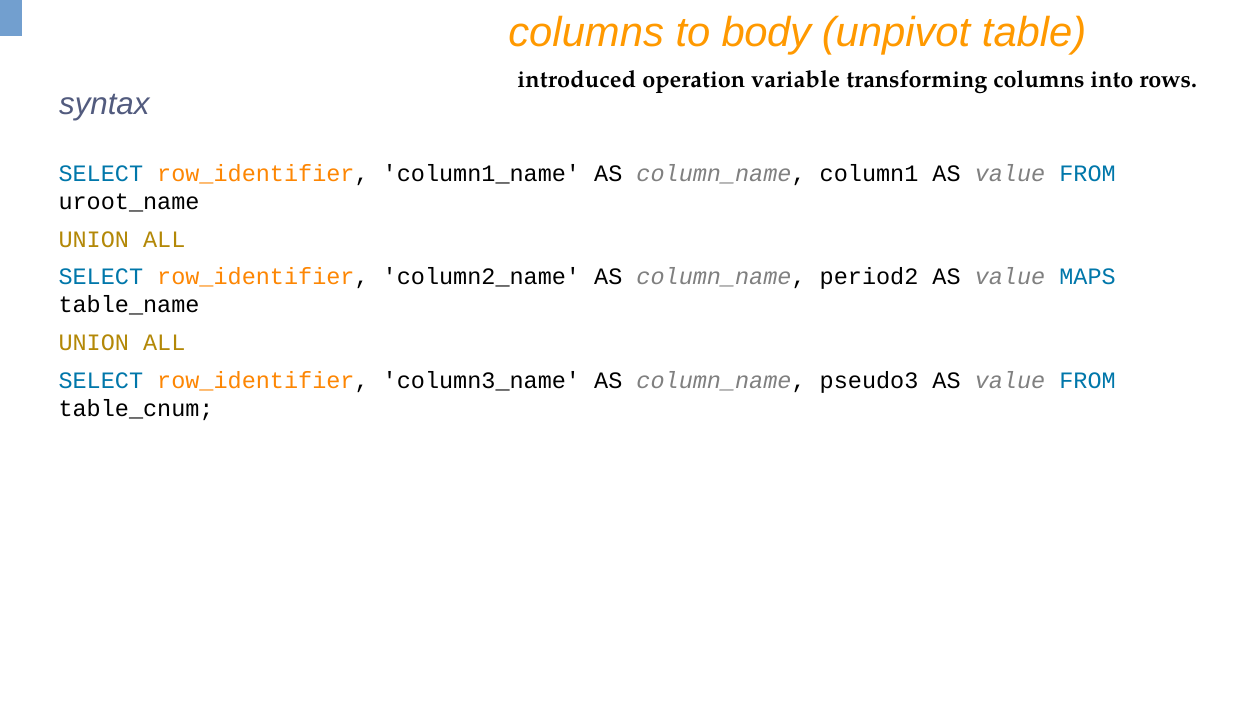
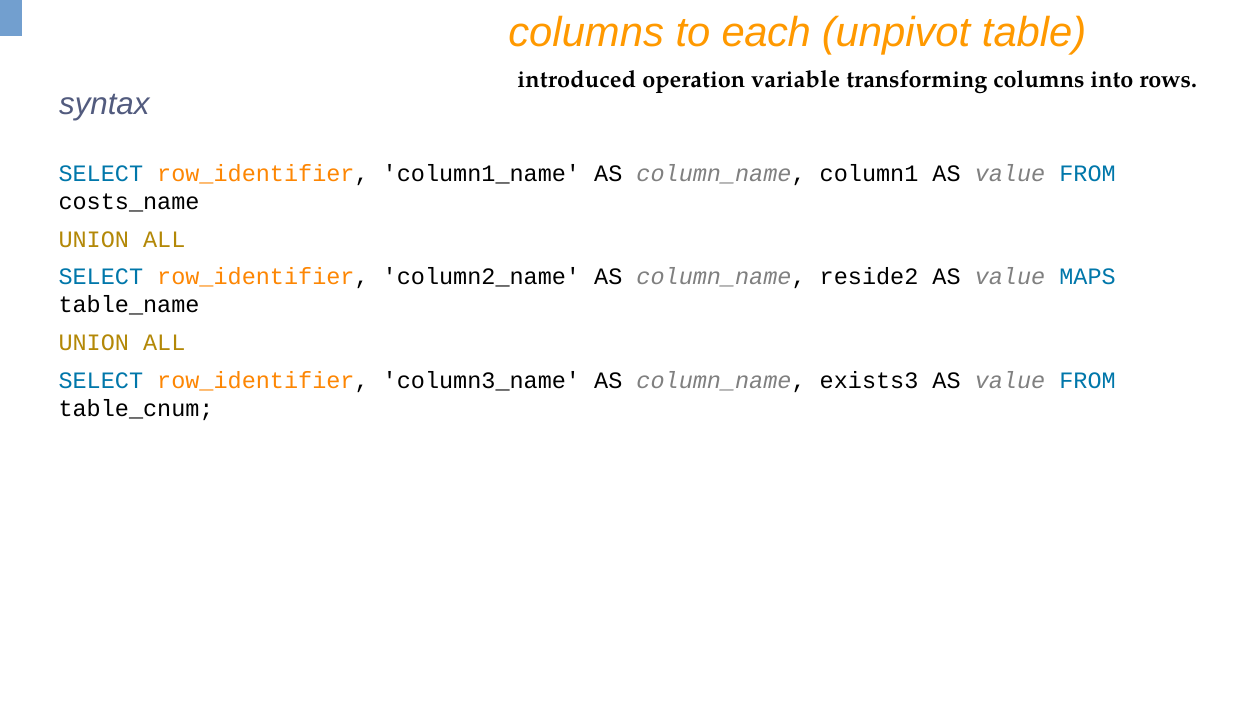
body: body -> each (766, 33)
uroot_name: uroot_name -> costs_name (129, 202)
period2: period2 -> reside2 (869, 277)
pseudo3: pseudo3 -> exists3 (869, 380)
